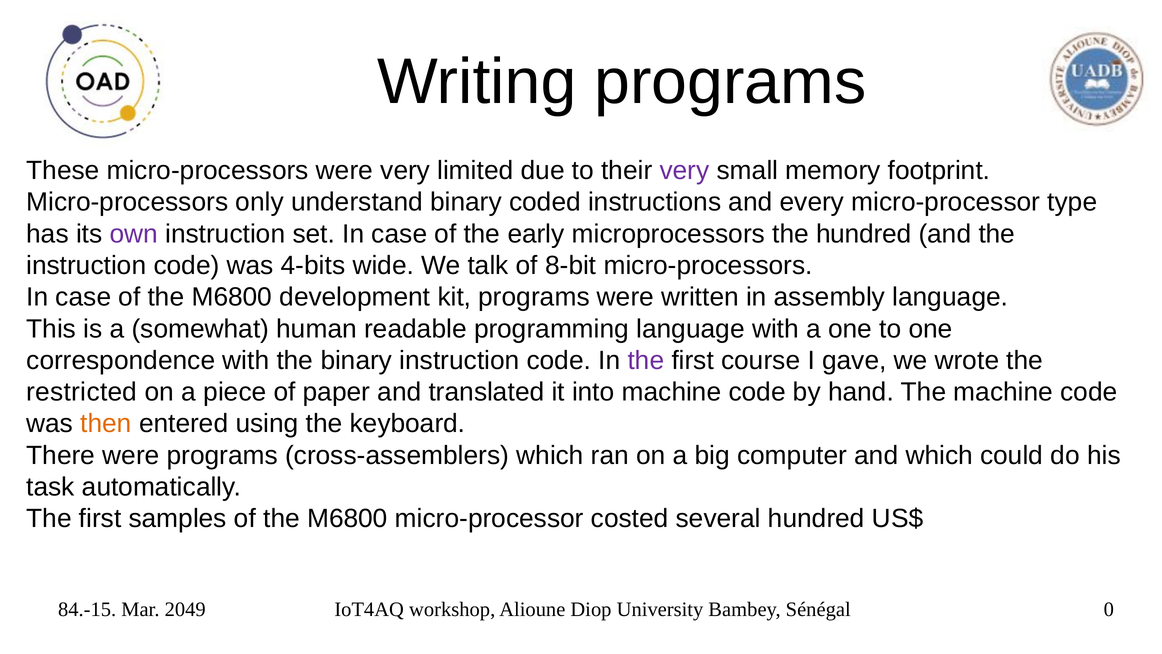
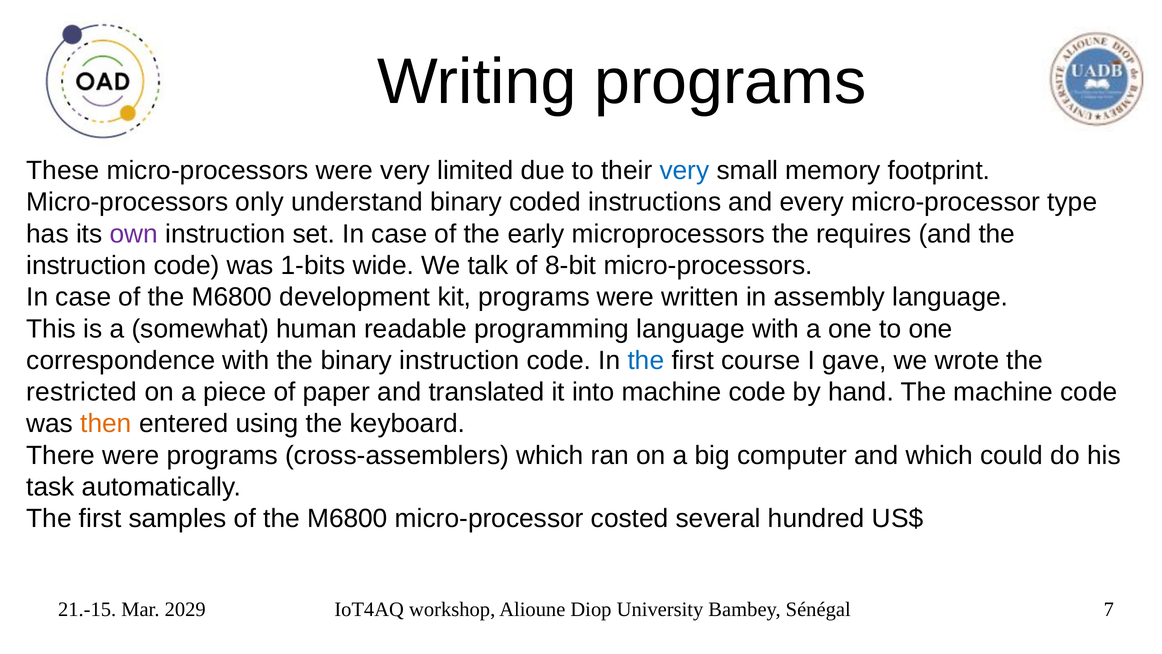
very colour: purple -> blue (685, 171)
the hundred: hundred -> requires (864, 234)
4-bits: 4-bits -> 1-bits (313, 265)
the colour: purple -> blue (646, 360)
84.-15: 84.-15 -> 21.-15 (87, 609)
2049: 2049 -> 2029 (185, 609)
0: 0 -> 7 (1109, 609)
